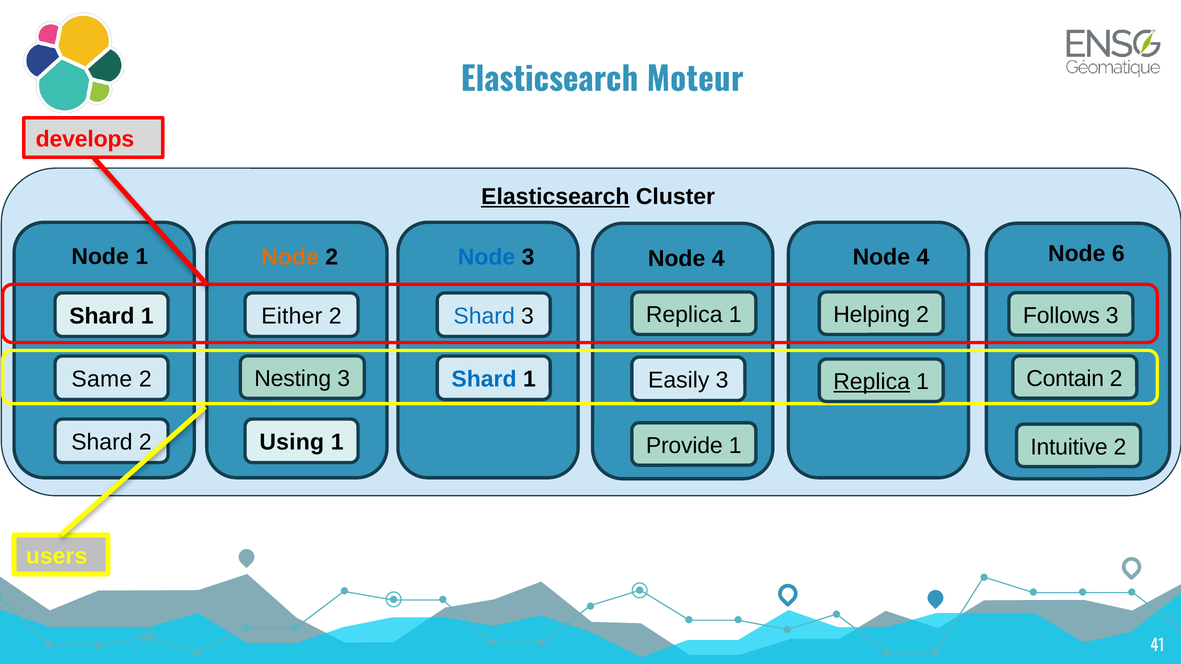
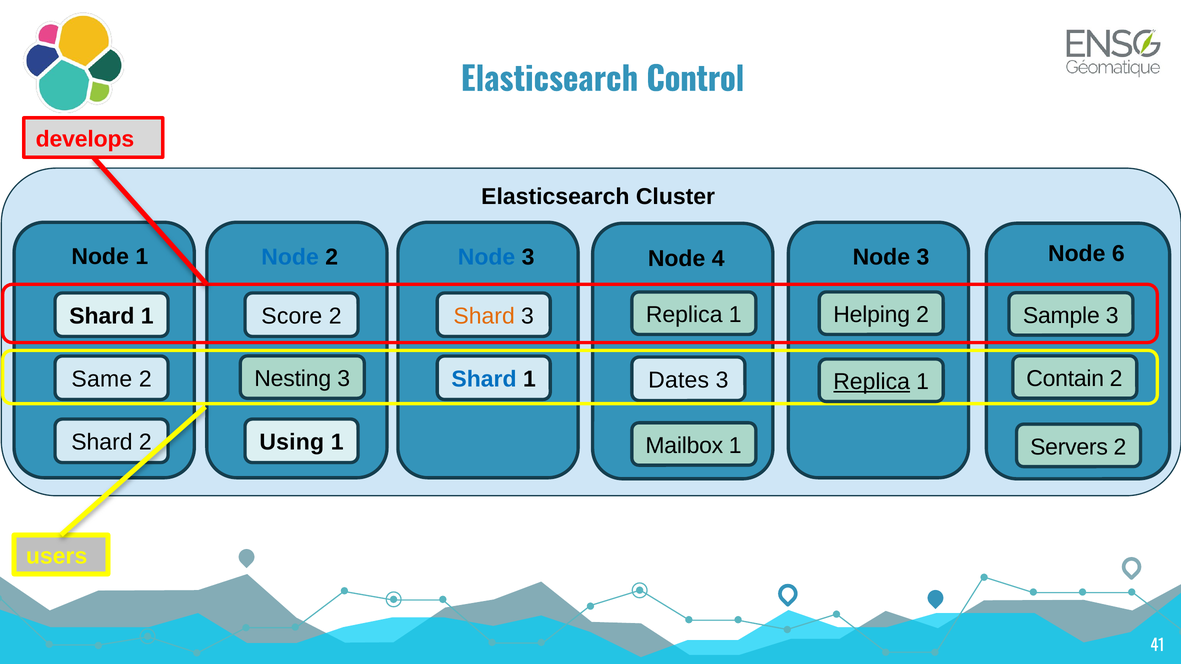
Moteur: Moteur -> Control (695, 80)
Elasticsearch underline: present -> none (555, 197)
Node colour: orange -> blue (290, 257)
4 Node 4: 4 -> 3 (923, 257)
Follows: Follows -> Sample (1061, 316)
Either: Either -> Score (292, 316)
Shard colour: blue -> orange (484, 316)
Easily: Easily -> Dates (679, 381)
Provide: Provide -> Mailbox (684, 446)
Intuitive: Intuitive -> Servers (1069, 447)
